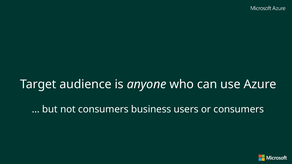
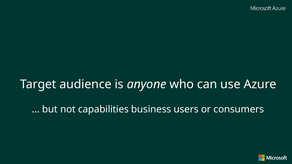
not consumers: consumers -> capabilities (103, 109)
